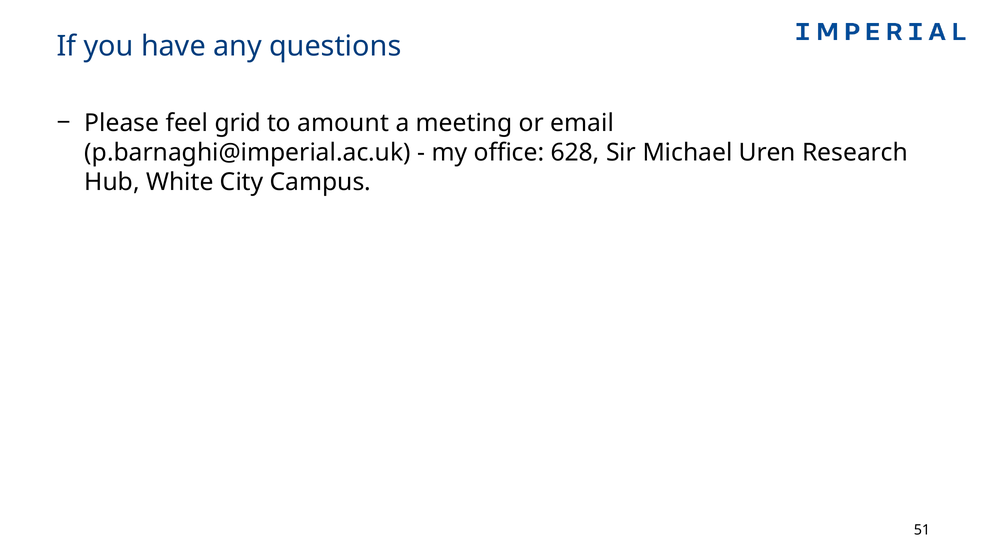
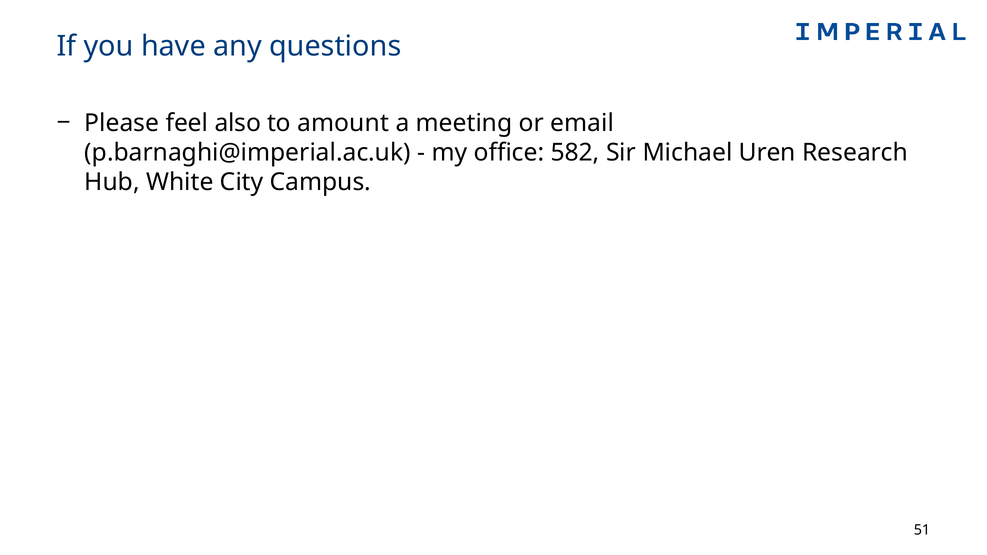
grid: grid -> also (238, 123)
628: 628 -> 582 (575, 153)
